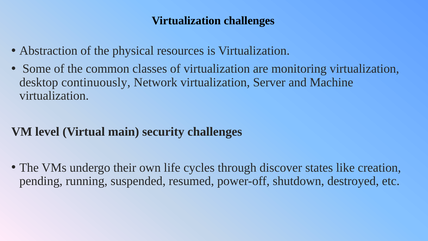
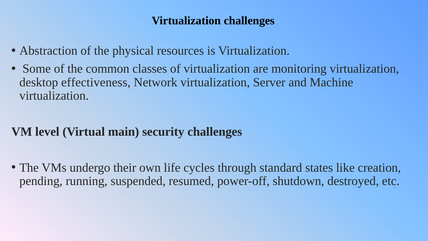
continuously: continuously -> effectiveness (96, 82)
discover: discover -> standard (281, 167)
